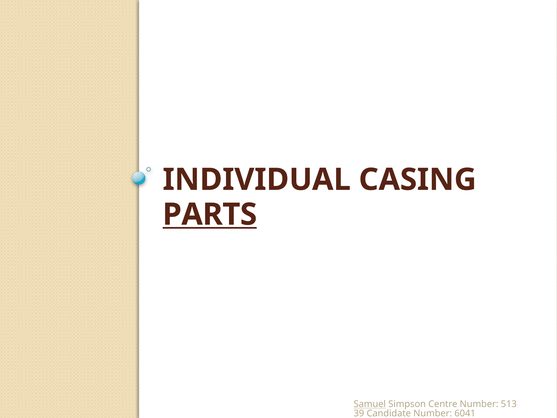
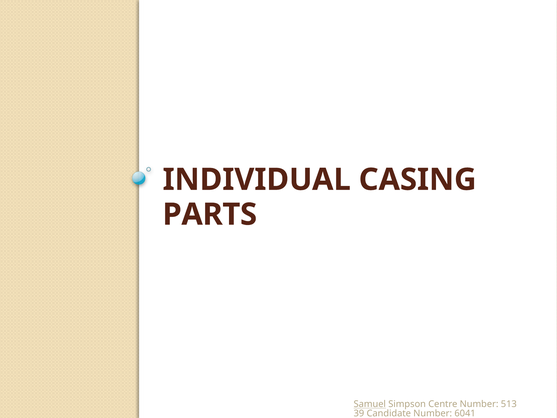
PARTS underline: present -> none (210, 214)
